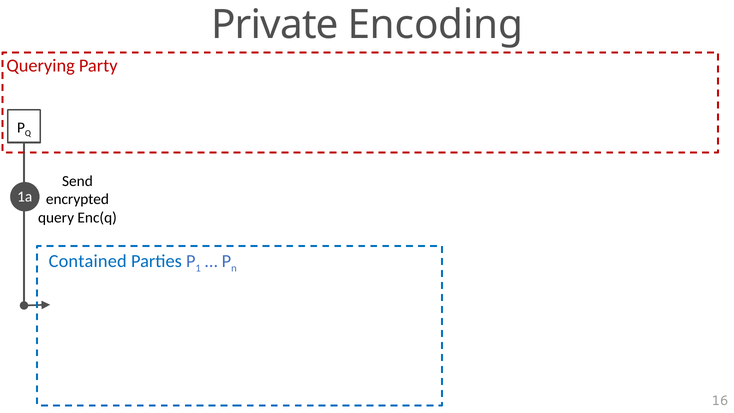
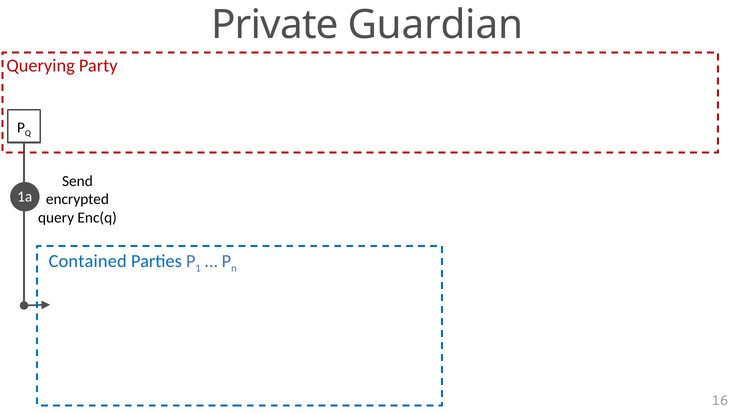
Encoding: Encoding -> Guardian (435, 25)
